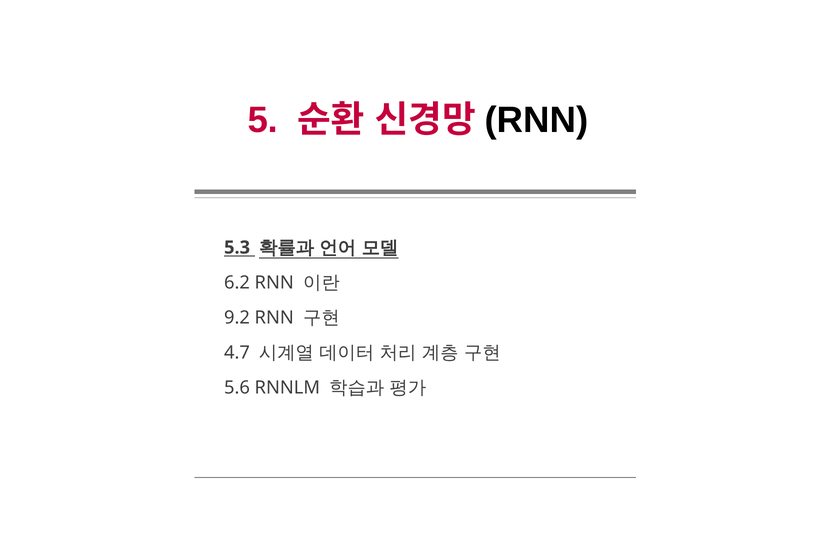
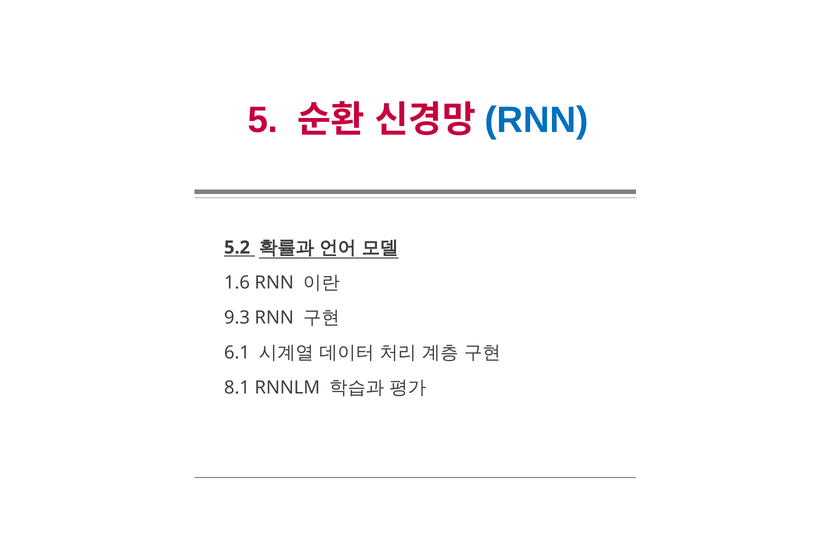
RNN colour: black -> blue (536, 120)
5.3: 5.3 -> 5.2 (237, 247)
6.2: 6.2 -> 1.6 (237, 282)
9.2: 9.2 -> 9.3 (237, 317)
4.7: 4.7 -> 6.1 (237, 353)
5.6: 5.6 -> 8.1 (237, 388)
